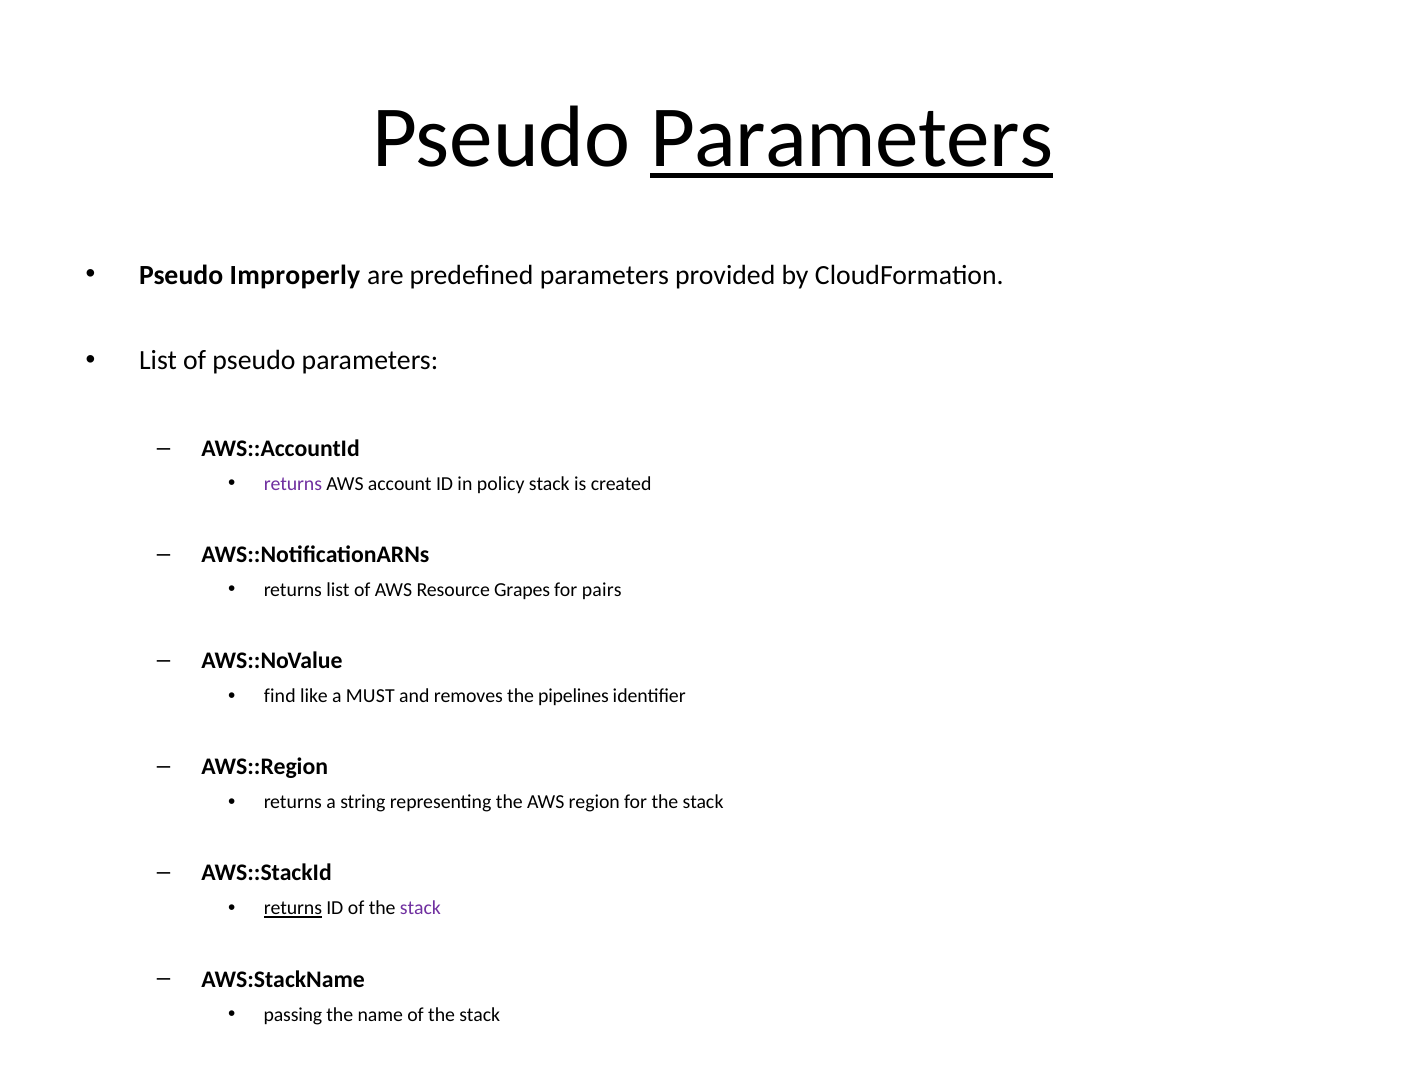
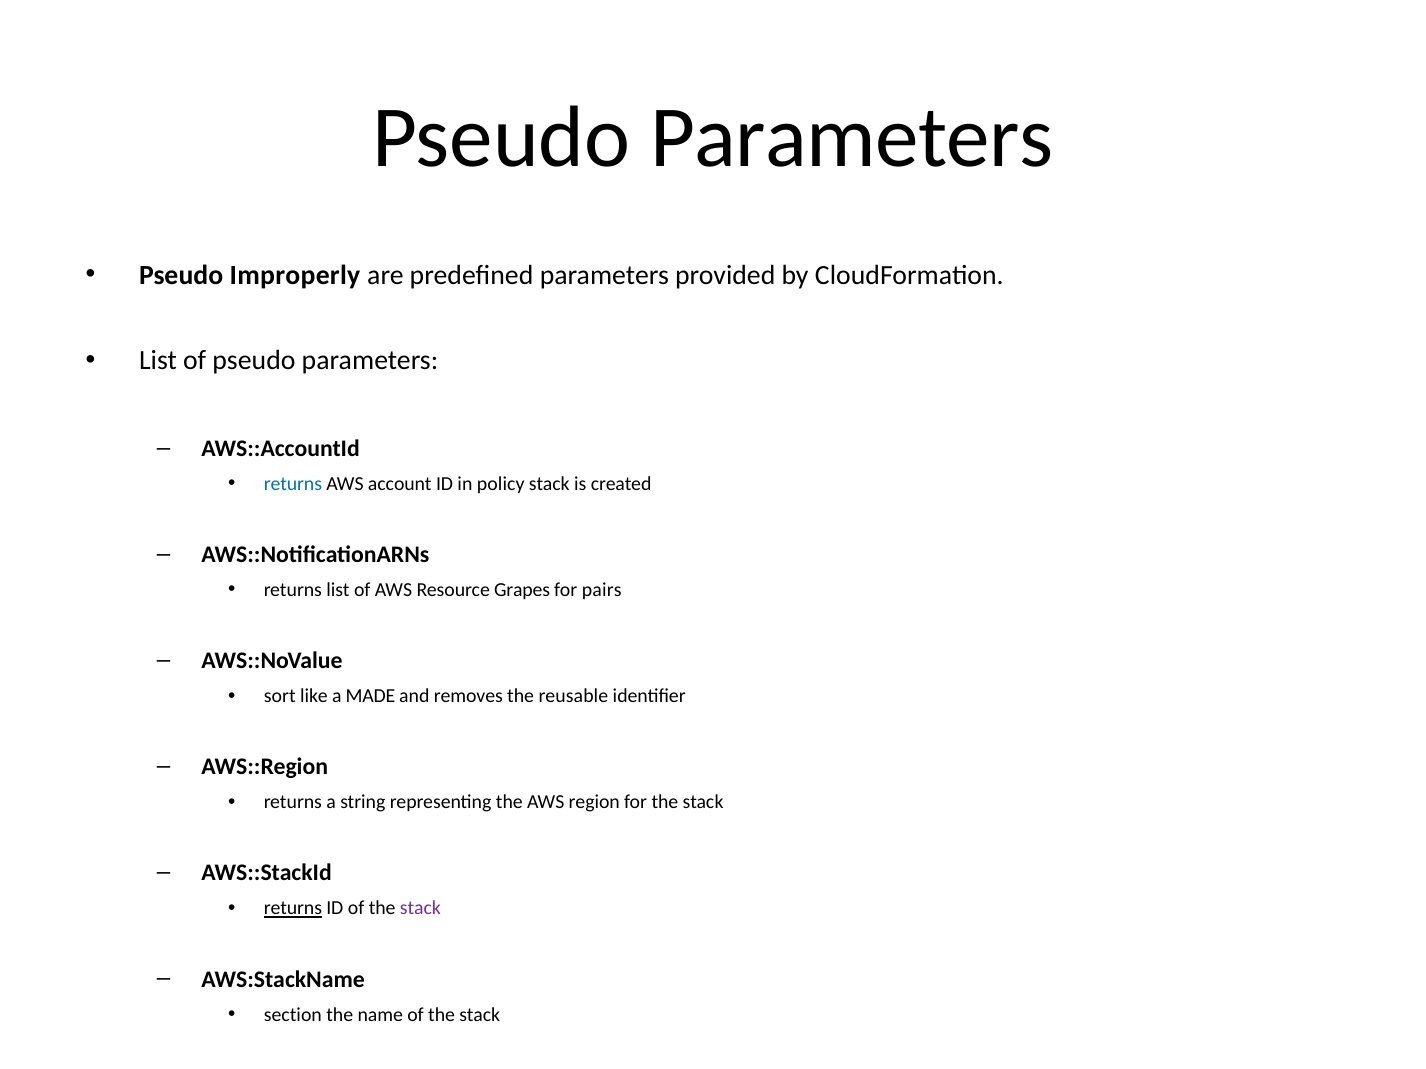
Parameters underline: present -> none (852, 138)
returns colour: purple -> blue (293, 484)
find: find -> sort (280, 696)
MUST: MUST -> MADE (370, 696)
pipelines: pipelines -> reusable (573, 696)
passing: passing -> section (293, 1015)
